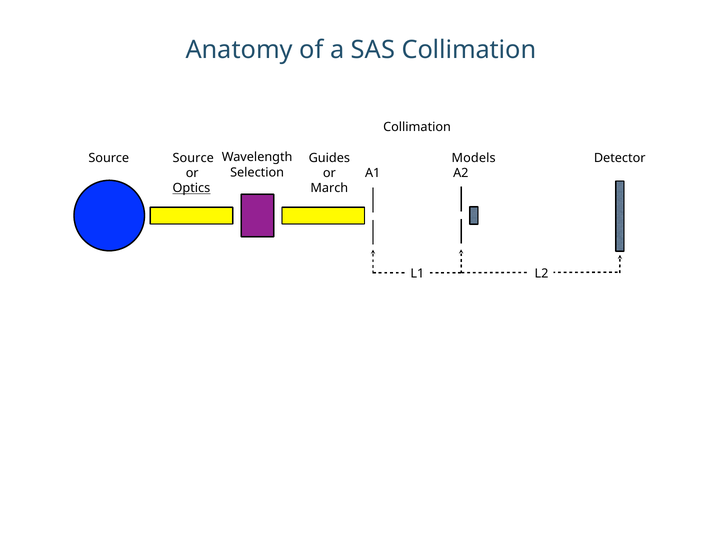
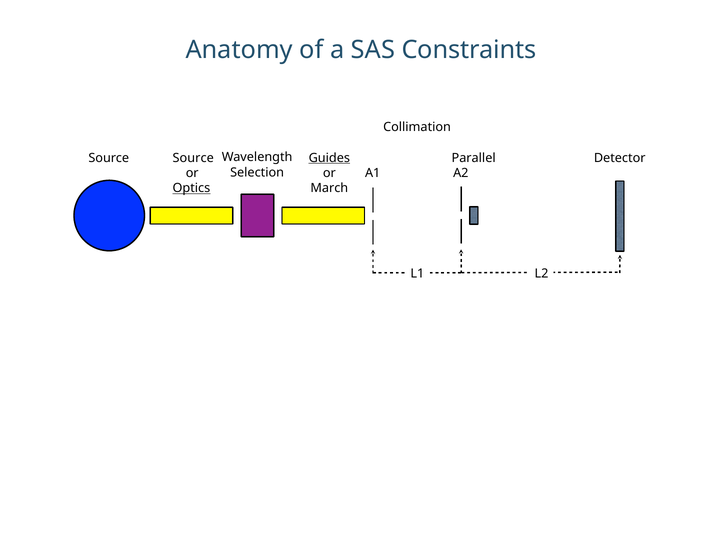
SAS Collimation: Collimation -> Constraints (469, 50)
Guides underline: none -> present (329, 158)
Models: Models -> Parallel (474, 158)
